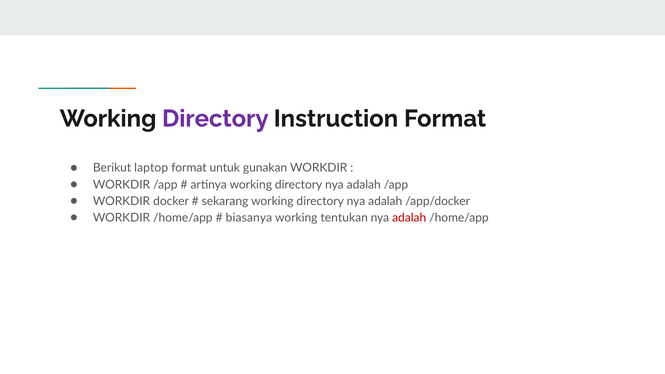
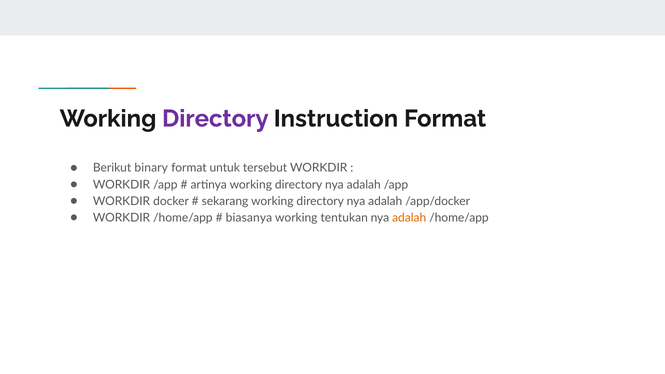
laptop: laptop -> binary (151, 168)
gunakan: gunakan -> tersebut (265, 168)
adalah colour: red -> orange (409, 218)
